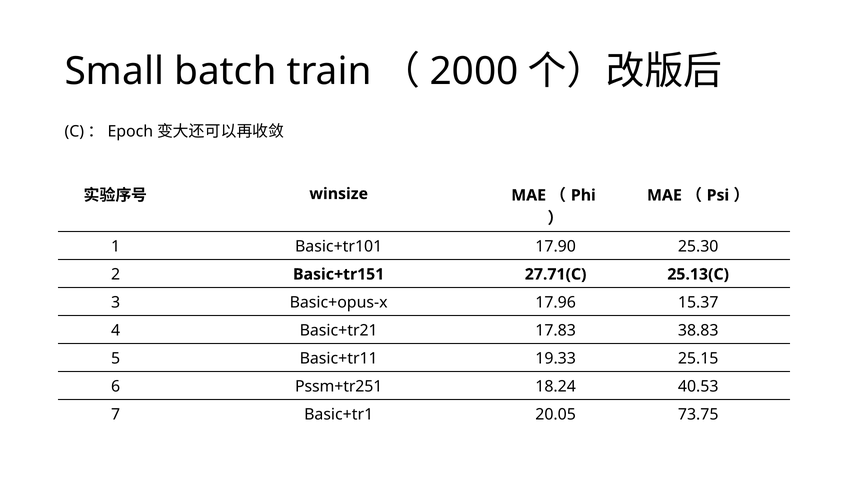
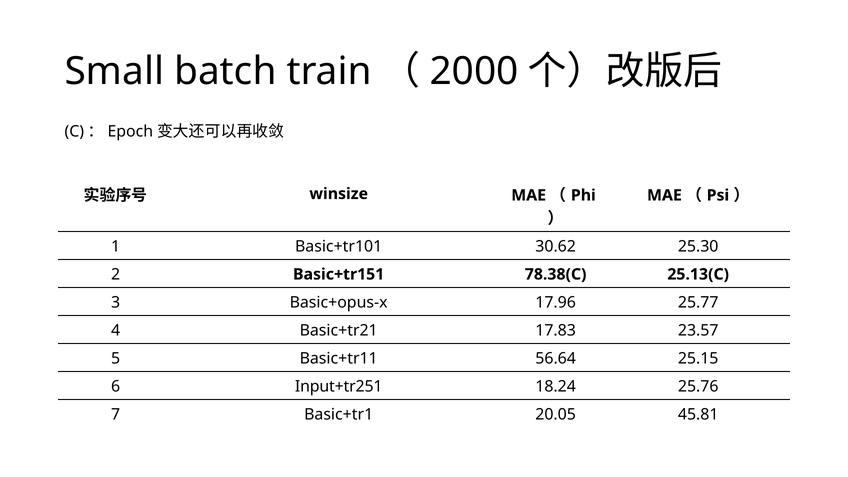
17.90: 17.90 -> 30.62 (556, 246)
27.71(C: 27.71(C -> 78.38(C (556, 274)
15.37: 15.37 -> 25.77 (698, 302)
38.83: 38.83 -> 23.57 (698, 330)
19.33: 19.33 -> 56.64 (556, 358)
Pssm+tr251: Pssm+tr251 -> Input+tr251 (339, 386)
40.53: 40.53 -> 25.76 (698, 386)
73.75: 73.75 -> 45.81 (698, 414)
